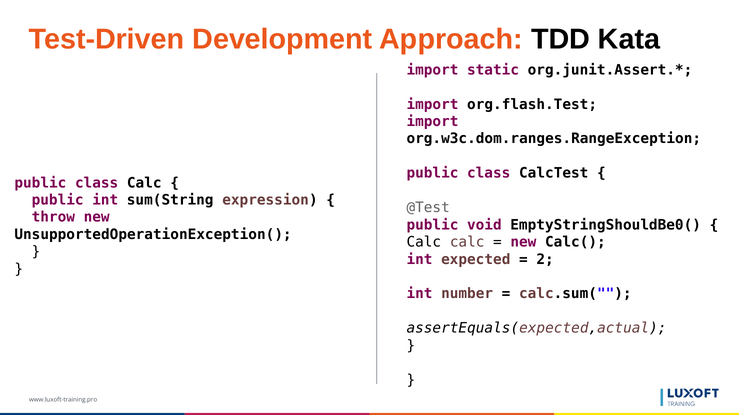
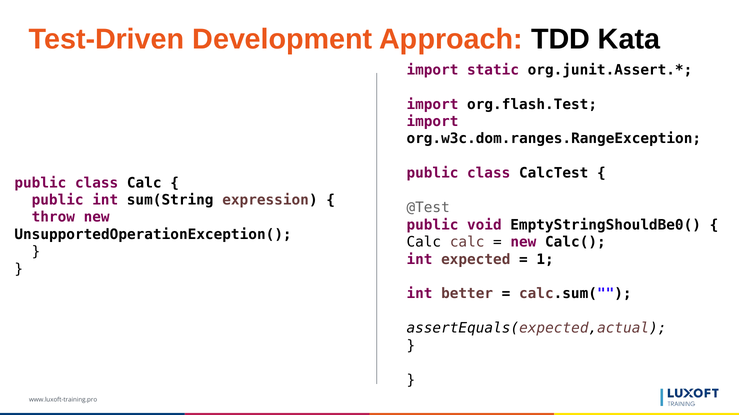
2: 2 -> 1 (545, 260)
number: number -> better (467, 294)
